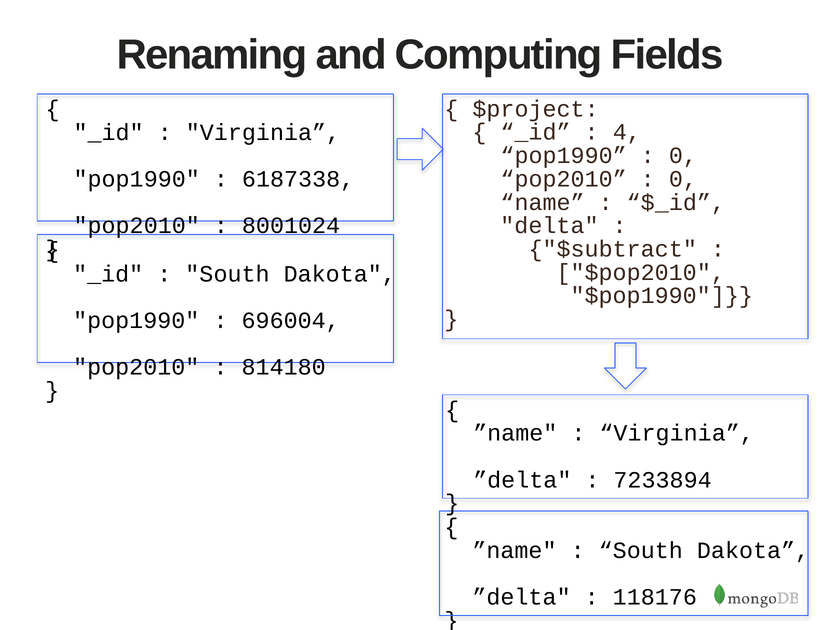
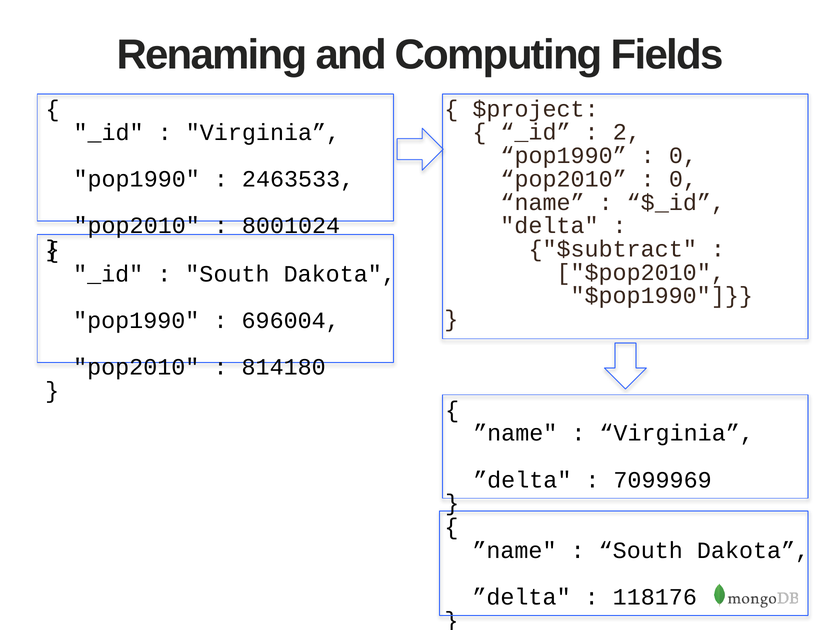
4: 4 -> 2 (627, 132)
6187338: 6187338 -> 2463533 (298, 179)
7233894: 7233894 -> 7099969 (663, 480)
